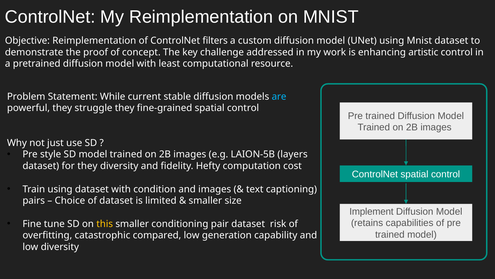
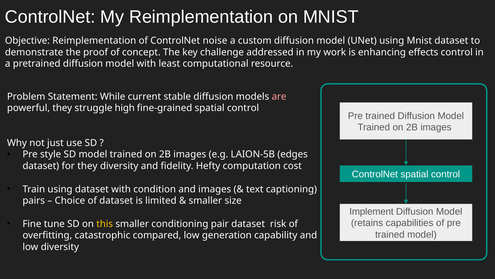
filters: filters -> noise (215, 41)
artistic: artistic -> effects (423, 52)
are colour: light blue -> pink (279, 96)
struggle they: they -> high (125, 108)
layers: layers -> edges (293, 154)
